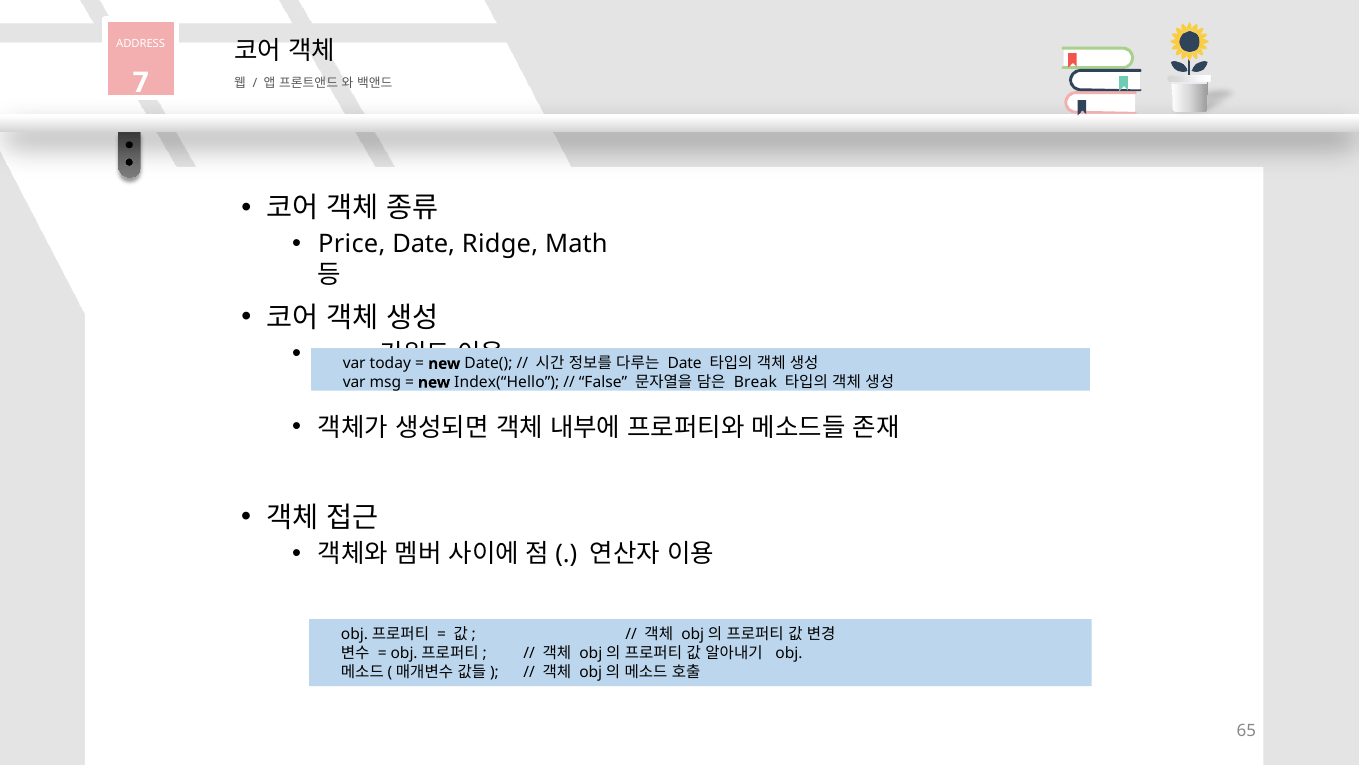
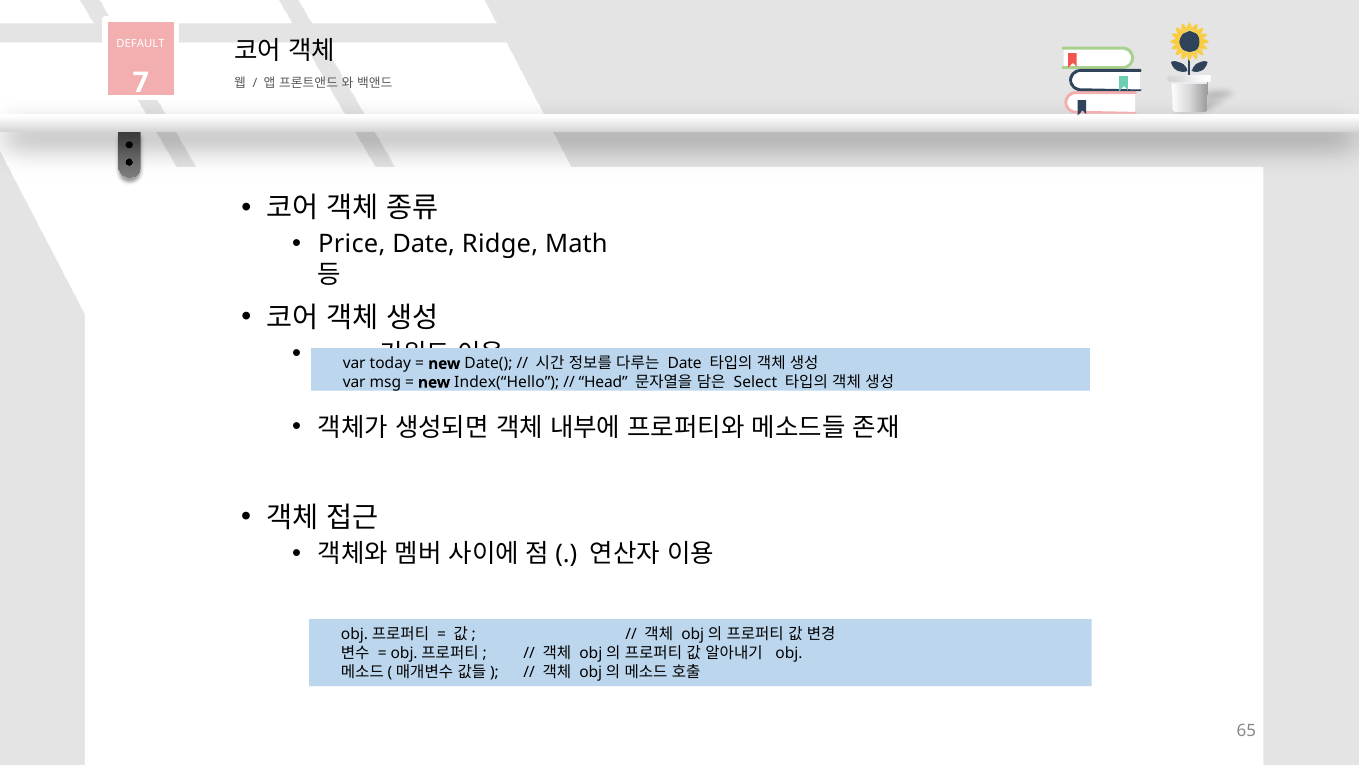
ADDRESS: ADDRESS -> DEFAULT (141, 44)
False: False -> Head (603, 382)
Break: Break -> Select (755, 382)
